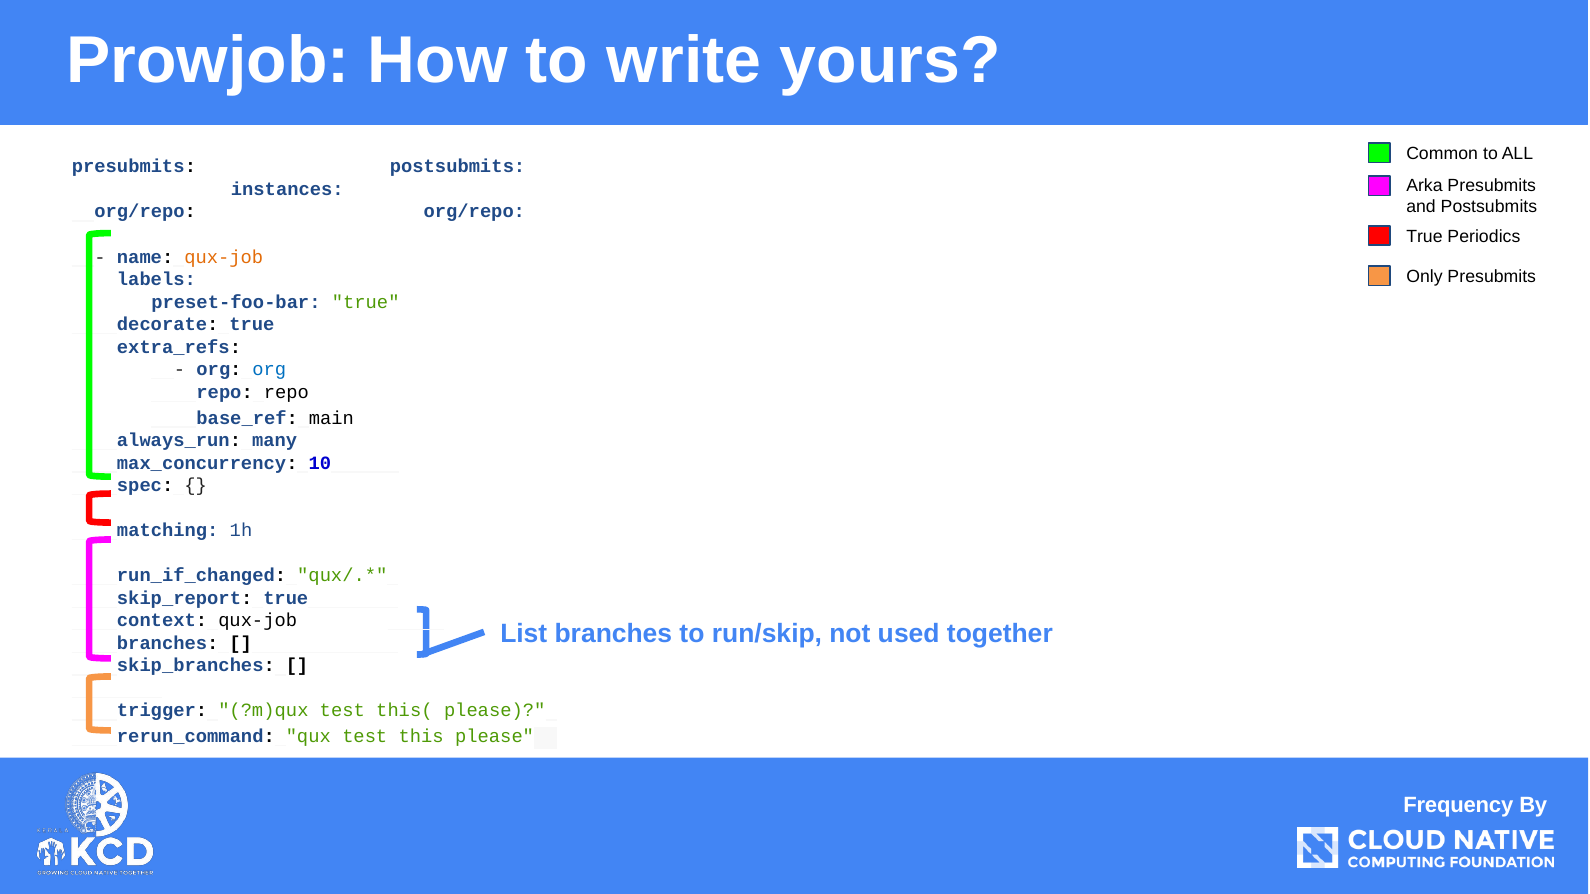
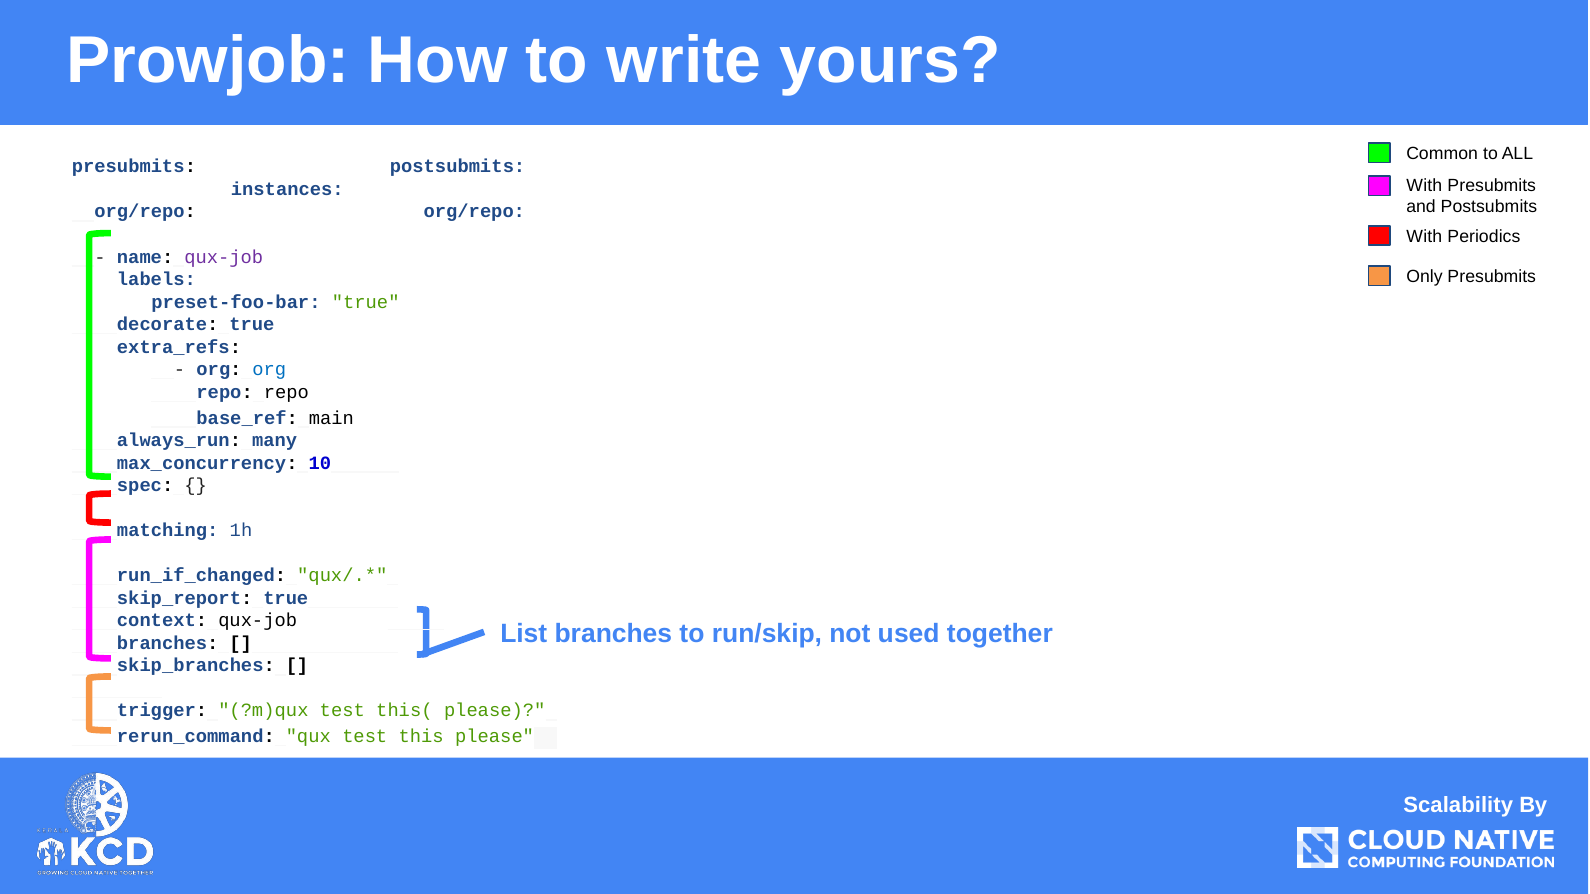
Arka: Arka -> With (1424, 186)
True: True -> With (1424, 237)
qux-job colour: orange -> purple (224, 257)
Frequency: Frequency -> Scalability (1458, 806)
